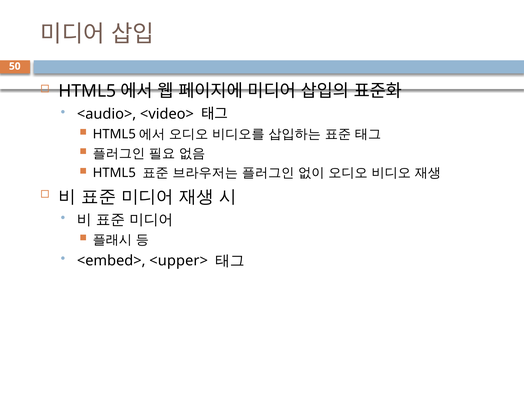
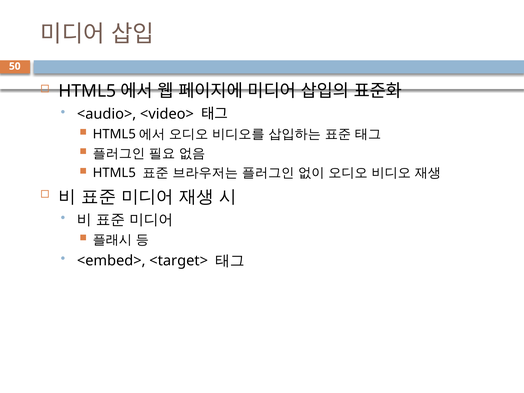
<upper>: <upper> -> <target> (179, 261)
